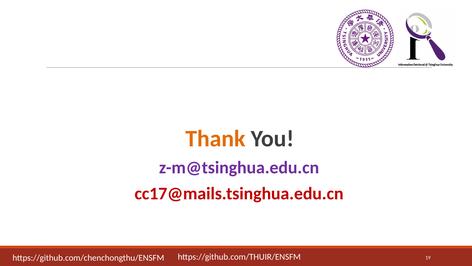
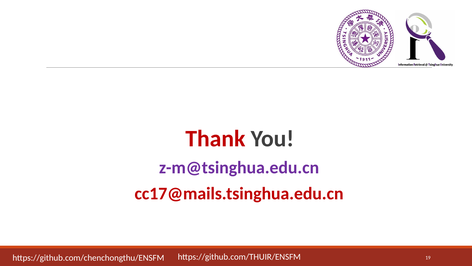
Thank colour: orange -> red (215, 138)
